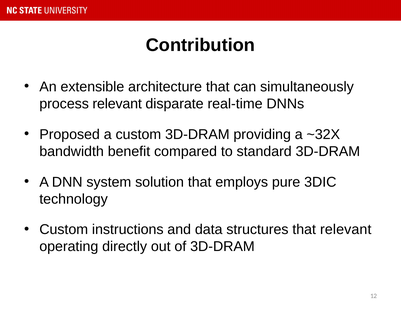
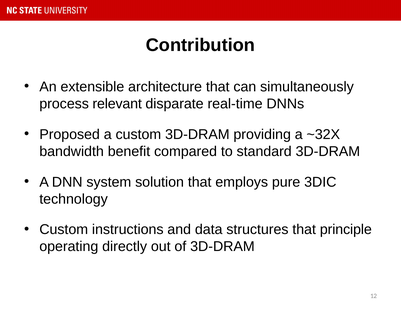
that relevant: relevant -> principle (346, 230)
